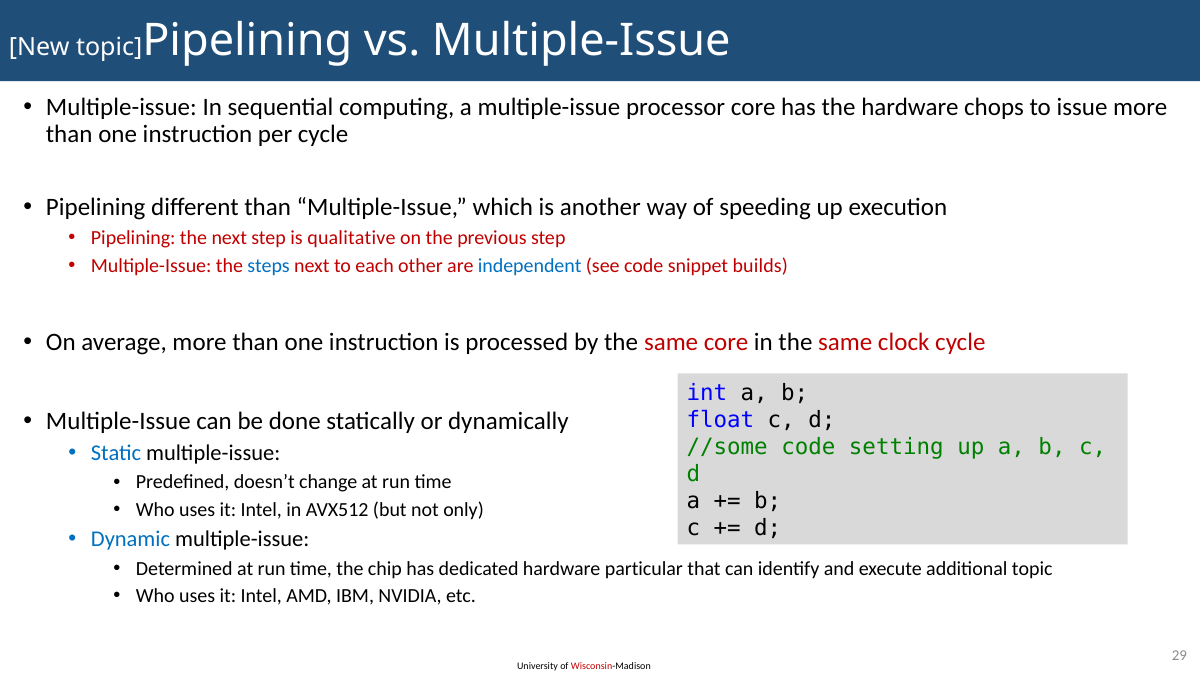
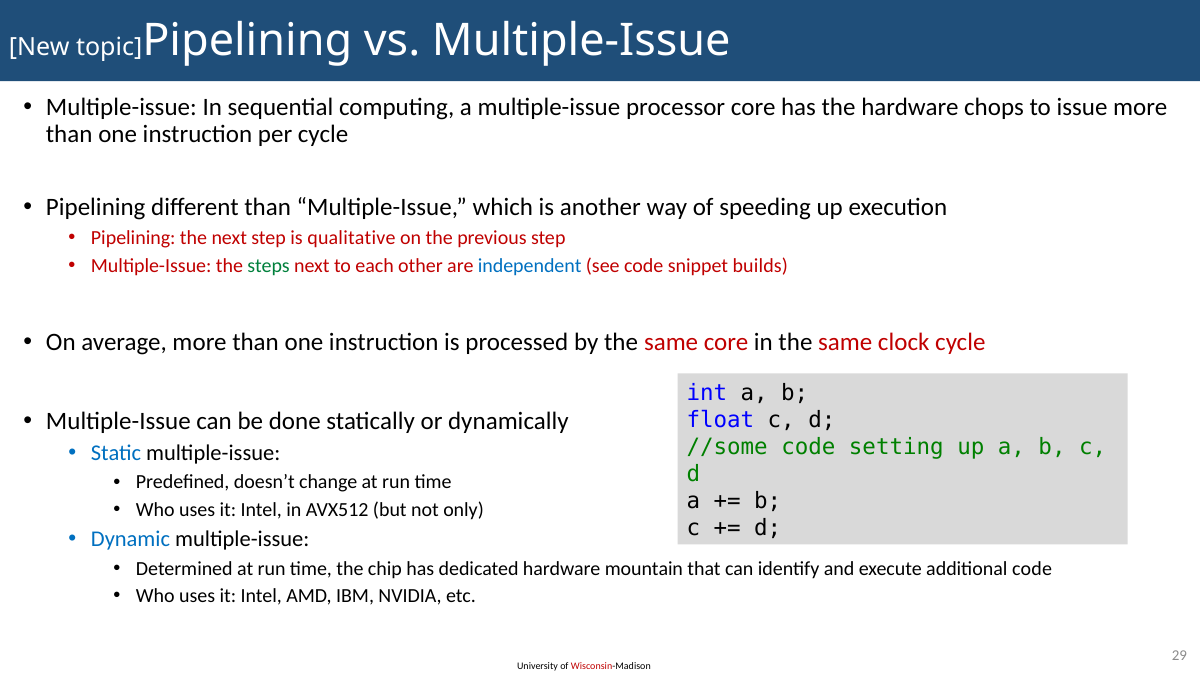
steps colour: blue -> green (269, 266)
particular: particular -> mountain (644, 568)
additional topic: topic -> code (1032, 568)
